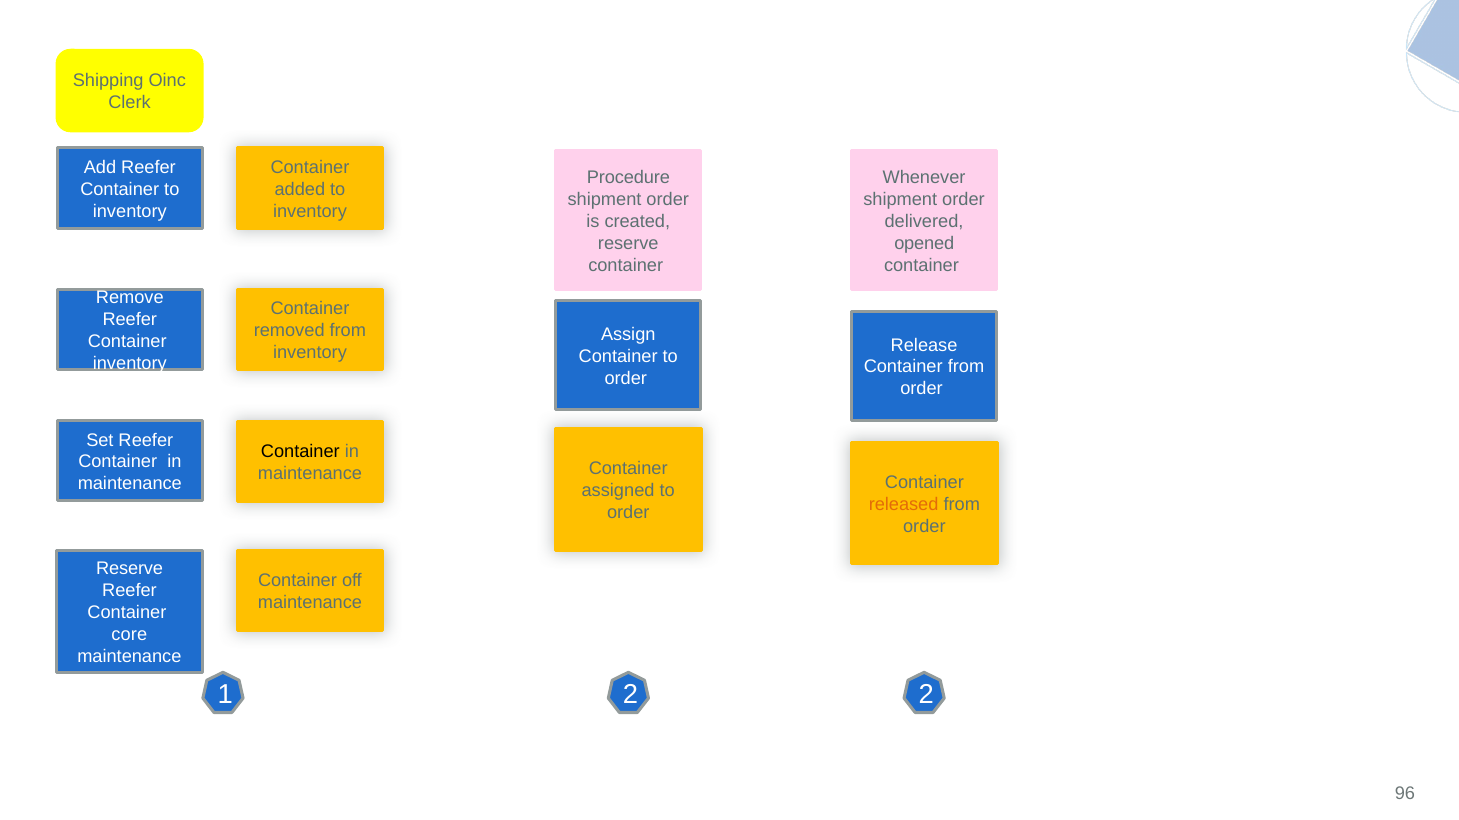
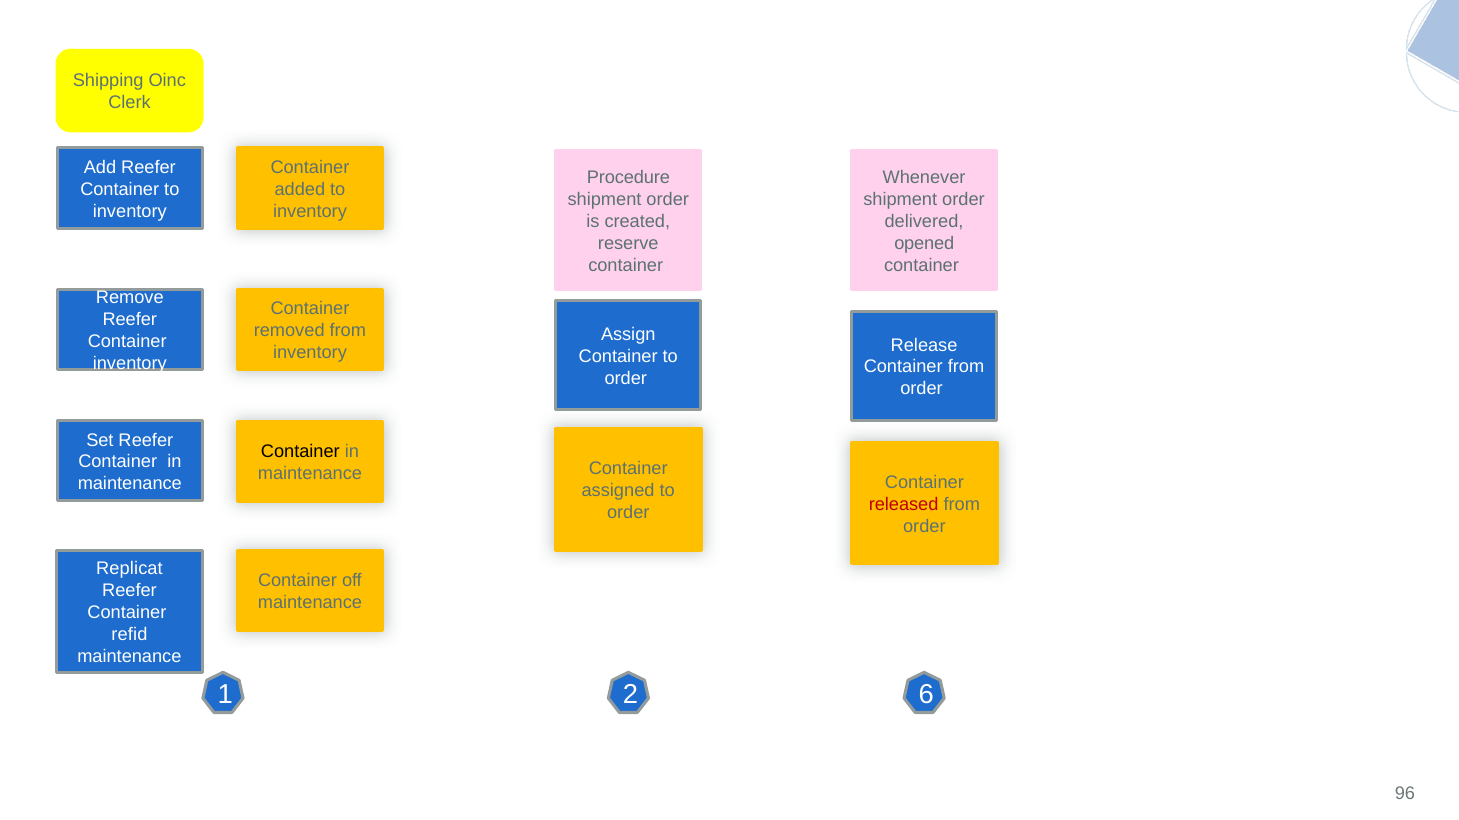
released colour: orange -> red (904, 505)
Reserve: Reserve -> Replicat (129, 569)
core: core -> refid (129, 635)
2 2: 2 -> 6 (926, 695)
